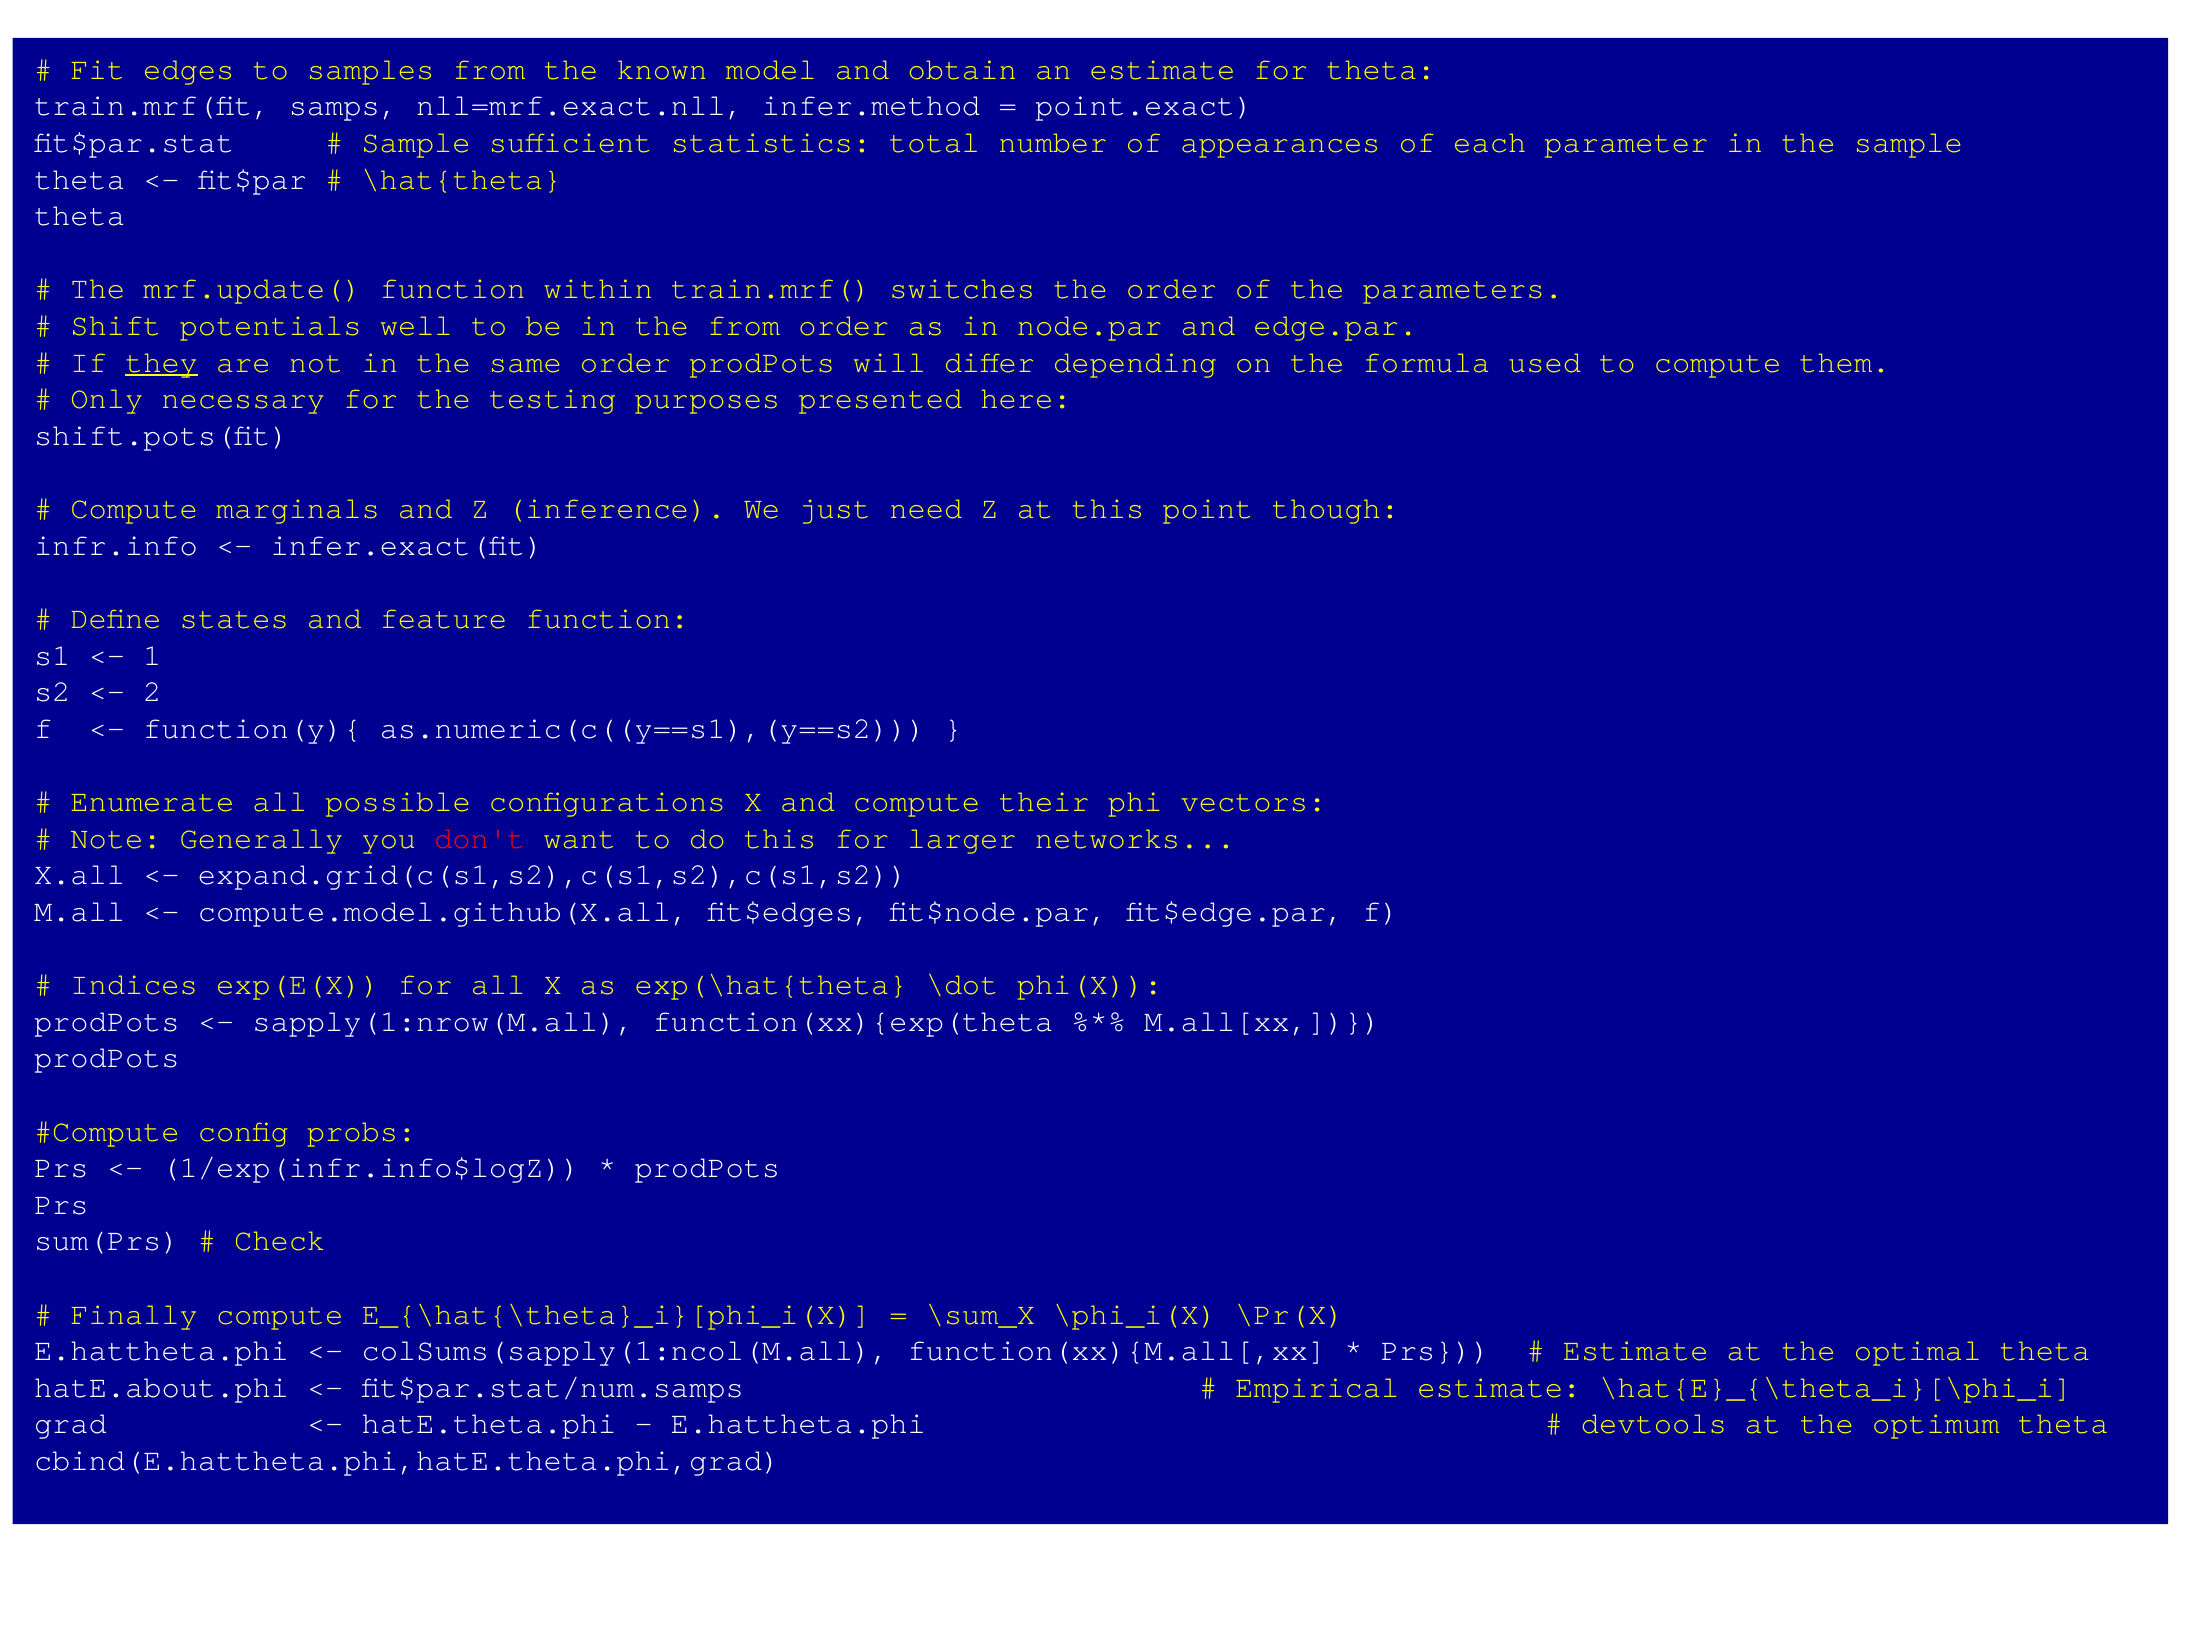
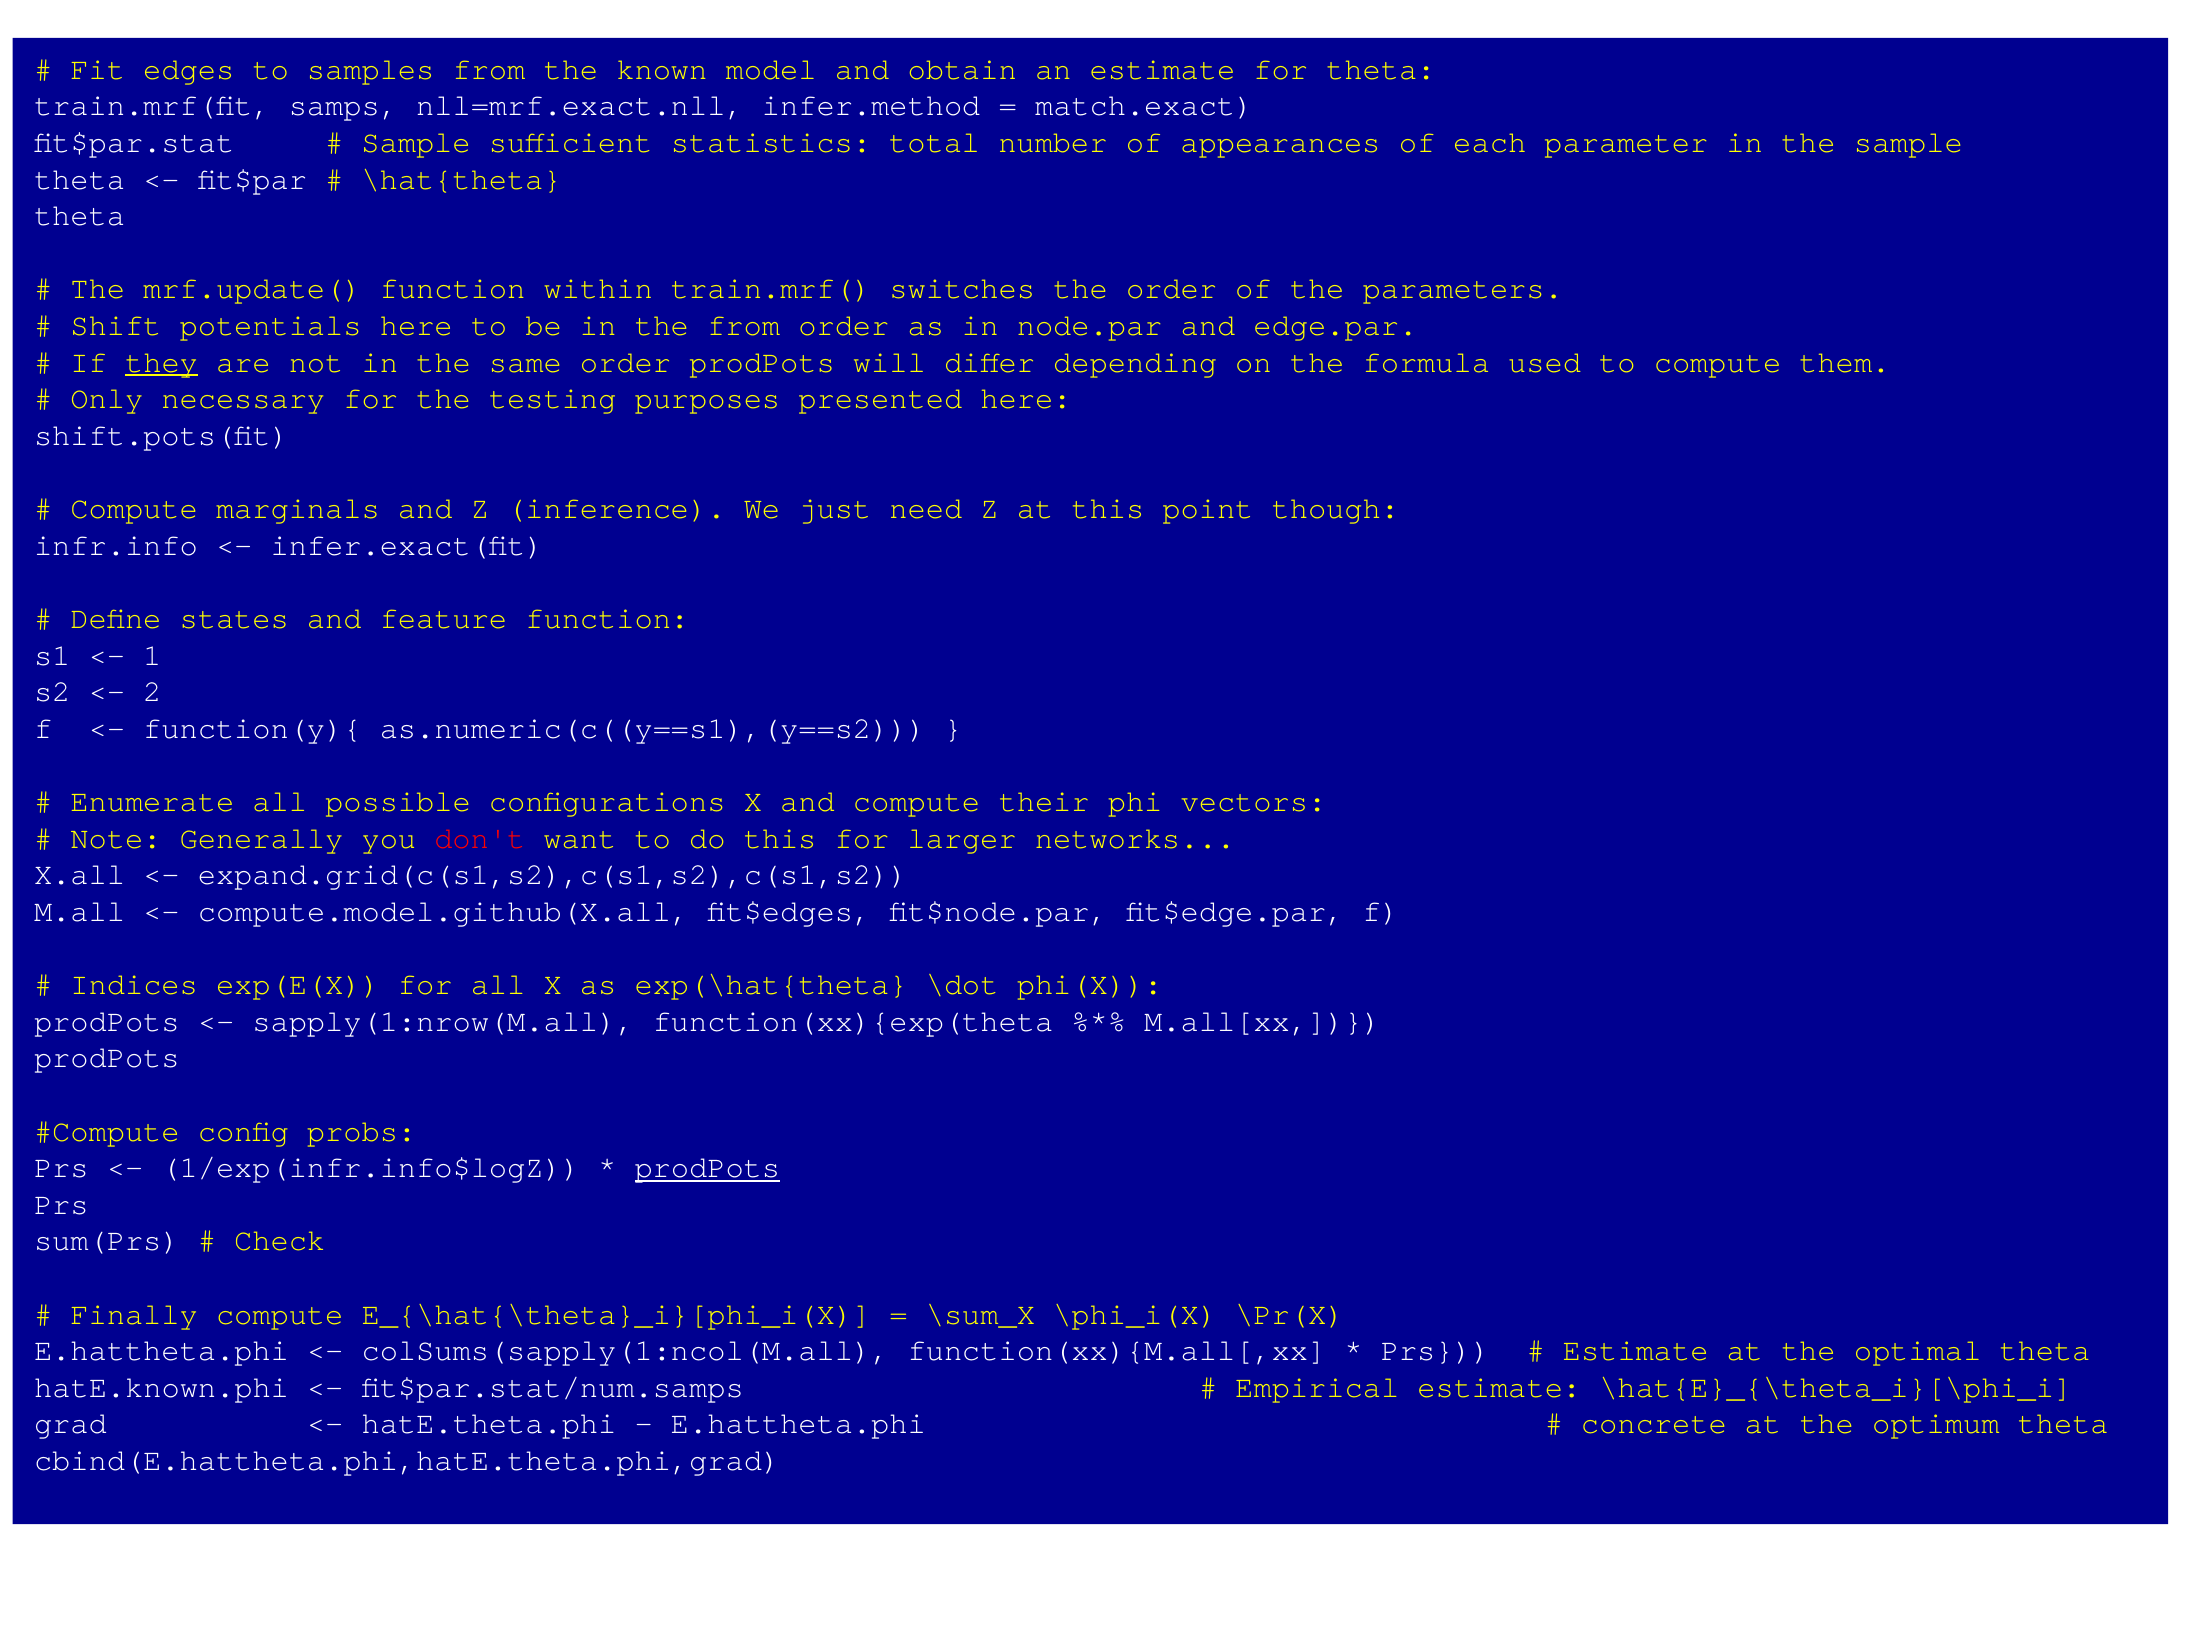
point.exact: point.exact -> match.exact (1144, 106)
potentials well: well -> here (416, 325)
prodPots underline: none -> present (707, 1167)
hatE.about.phi: hatE.about.phi -> hatE.known.phi (162, 1387)
devtools: devtools -> concrete (1654, 1424)
